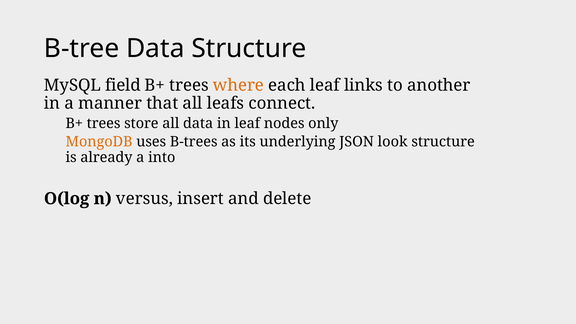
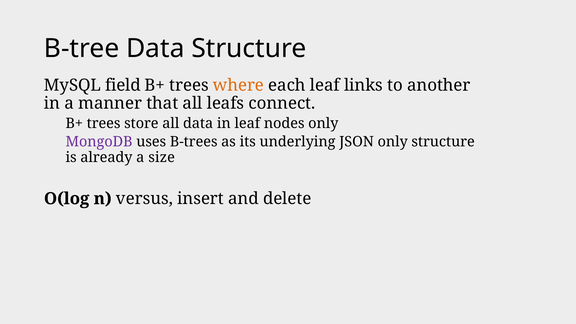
MongoDB colour: orange -> purple (99, 142)
JSON look: look -> only (393, 142)
into: into -> size (162, 157)
